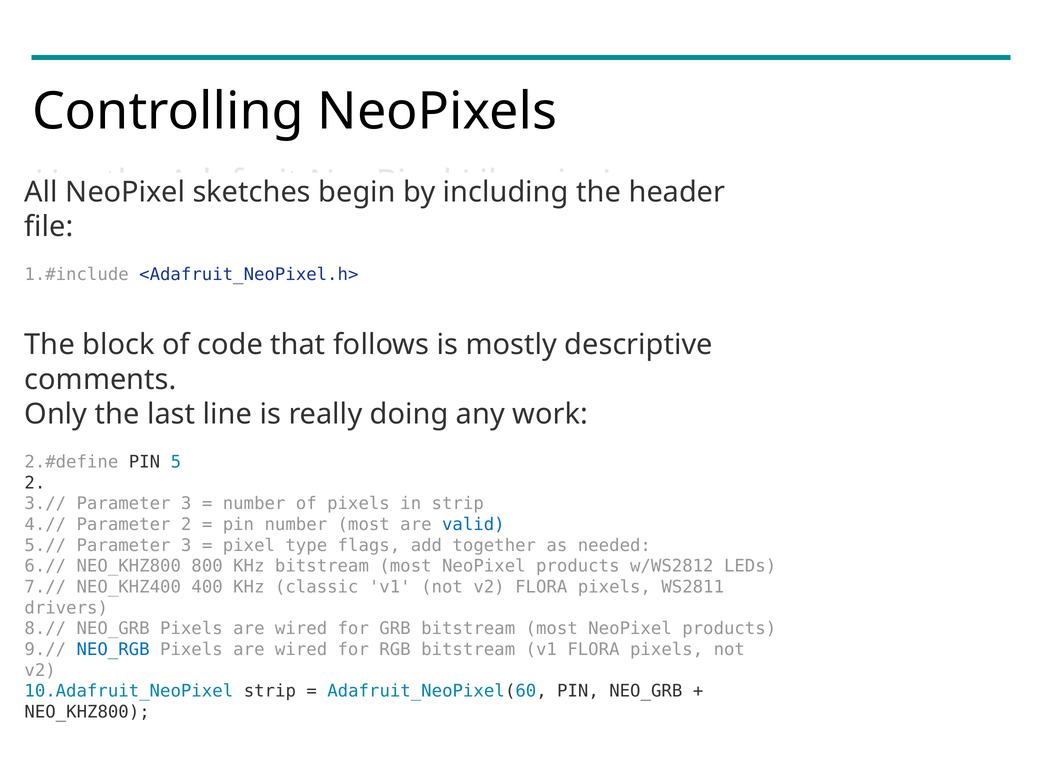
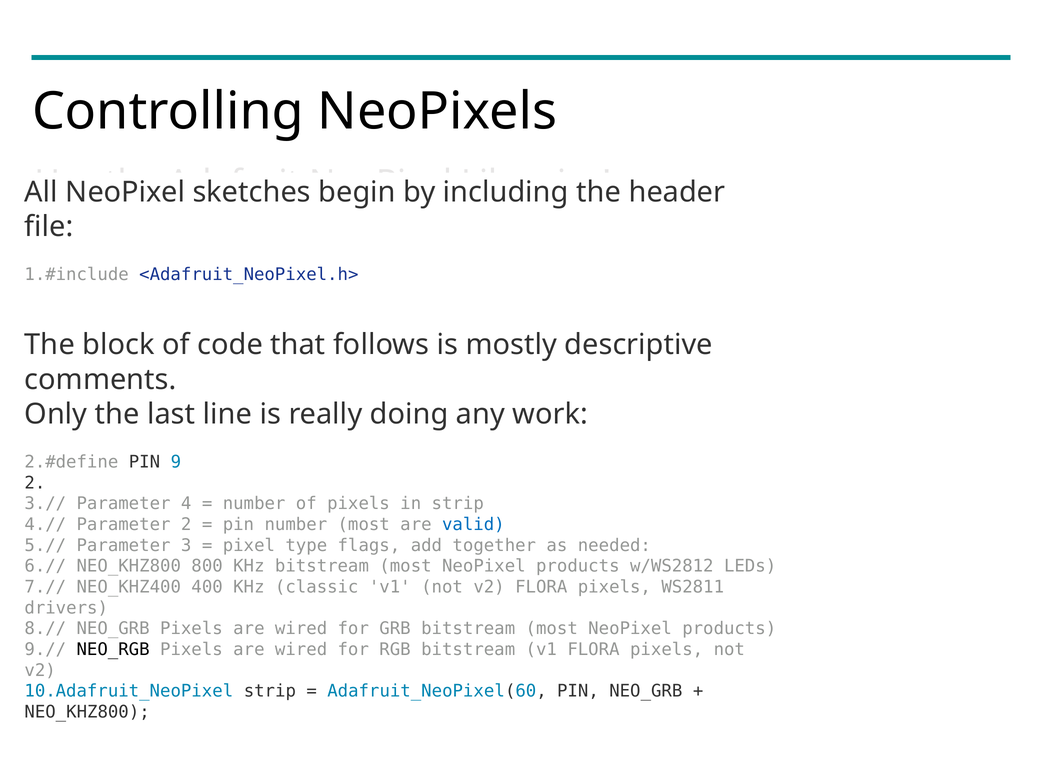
5: 5 -> 9 (176, 462)
3: 3 -> 4 (186, 504)
NEO_RGB colour: blue -> black (113, 650)
